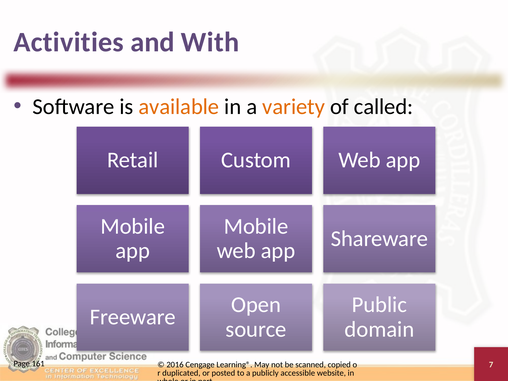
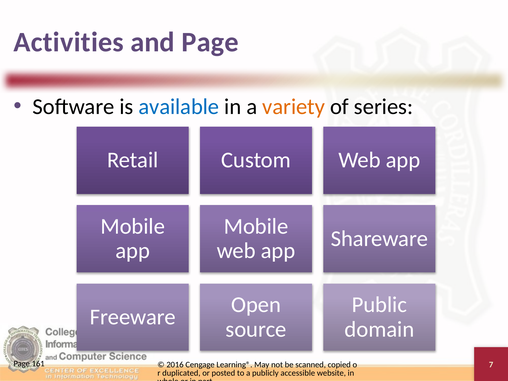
and With: With -> Page (210, 42)
available colour: orange -> blue (179, 107)
called: called -> series (384, 107)
